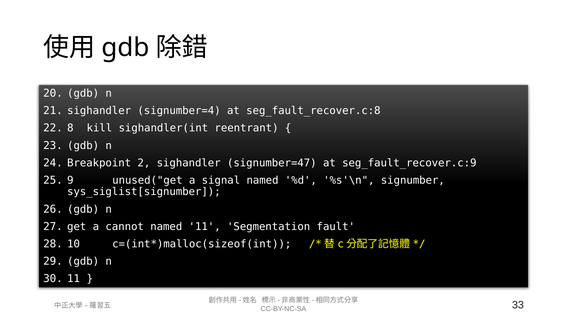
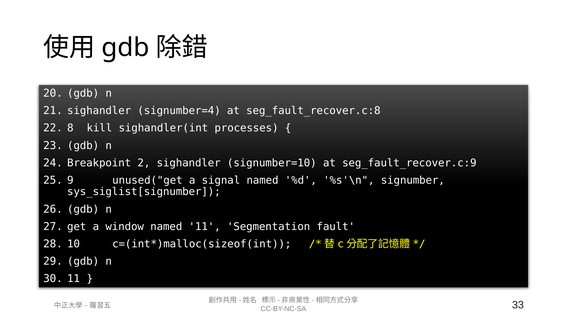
reentrant: reentrant -> processes (247, 128)
signumber=47: signumber=47 -> signumber=10 (272, 163)
cannot: cannot -> window (125, 227)
